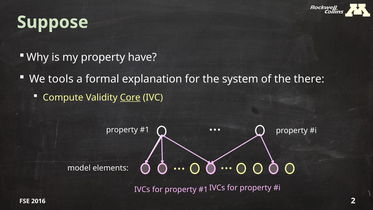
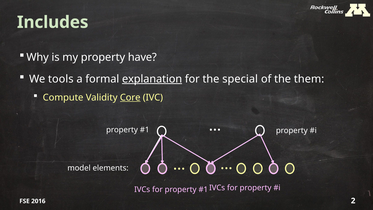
Suppose: Suppose -> Includes (53, 22)
explanation underline: none -> present (152, 79)
system: system -> special (240, 79)
there: there -> them (309, 79)
